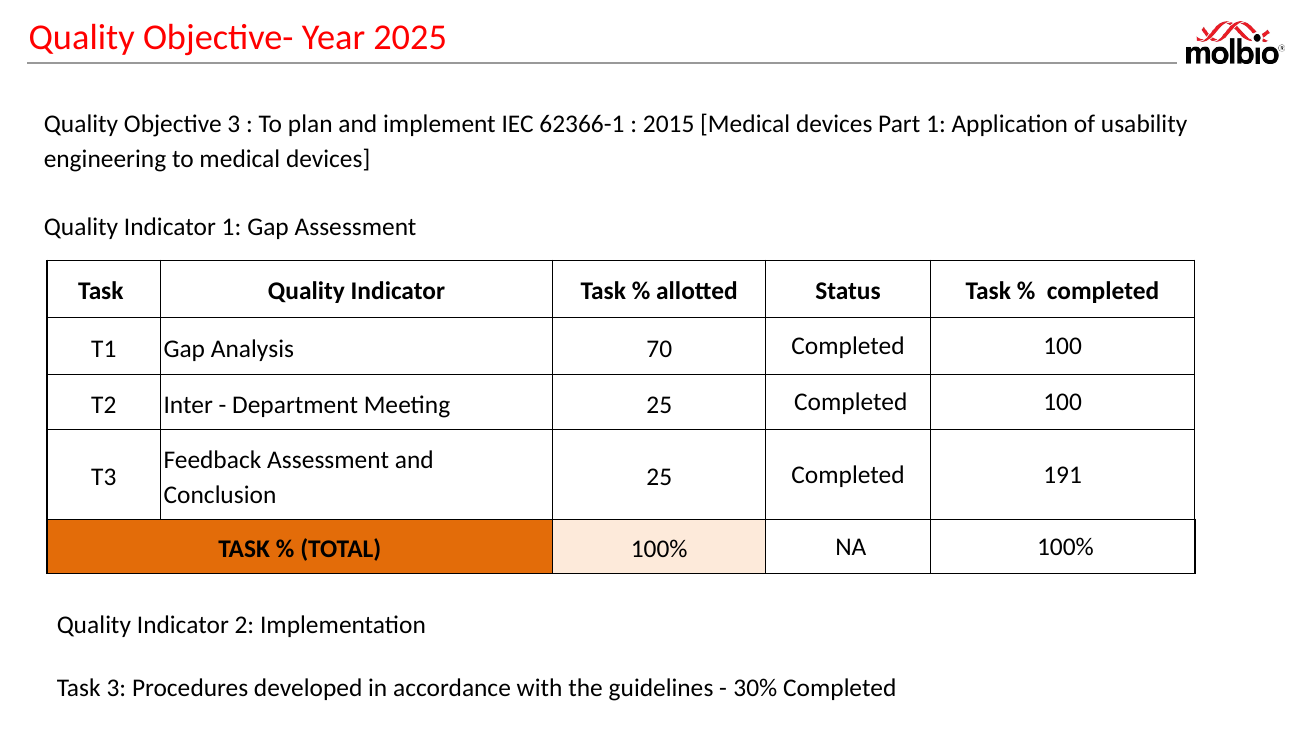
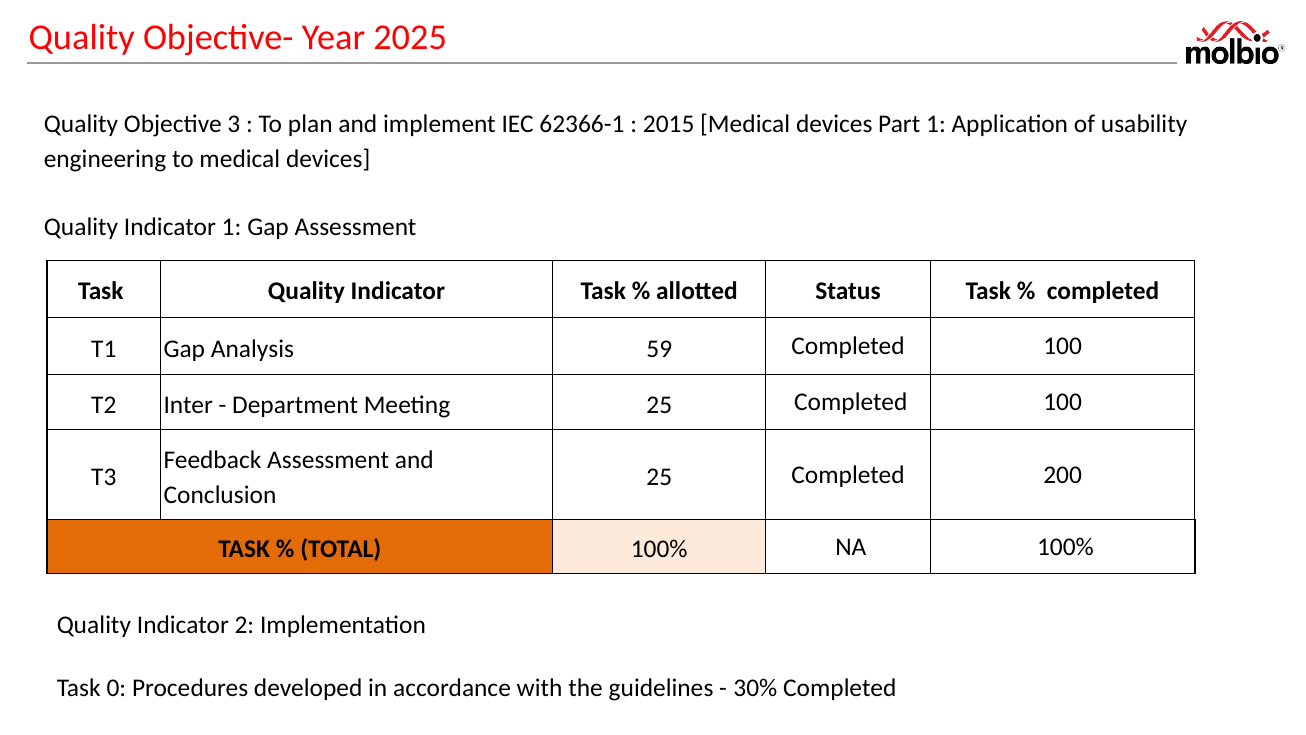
70: 70 -> 59 (659, 349)
191: 191 -> 200 (1063, 474)
Task 3: 3 -> 0 (116, 688)
